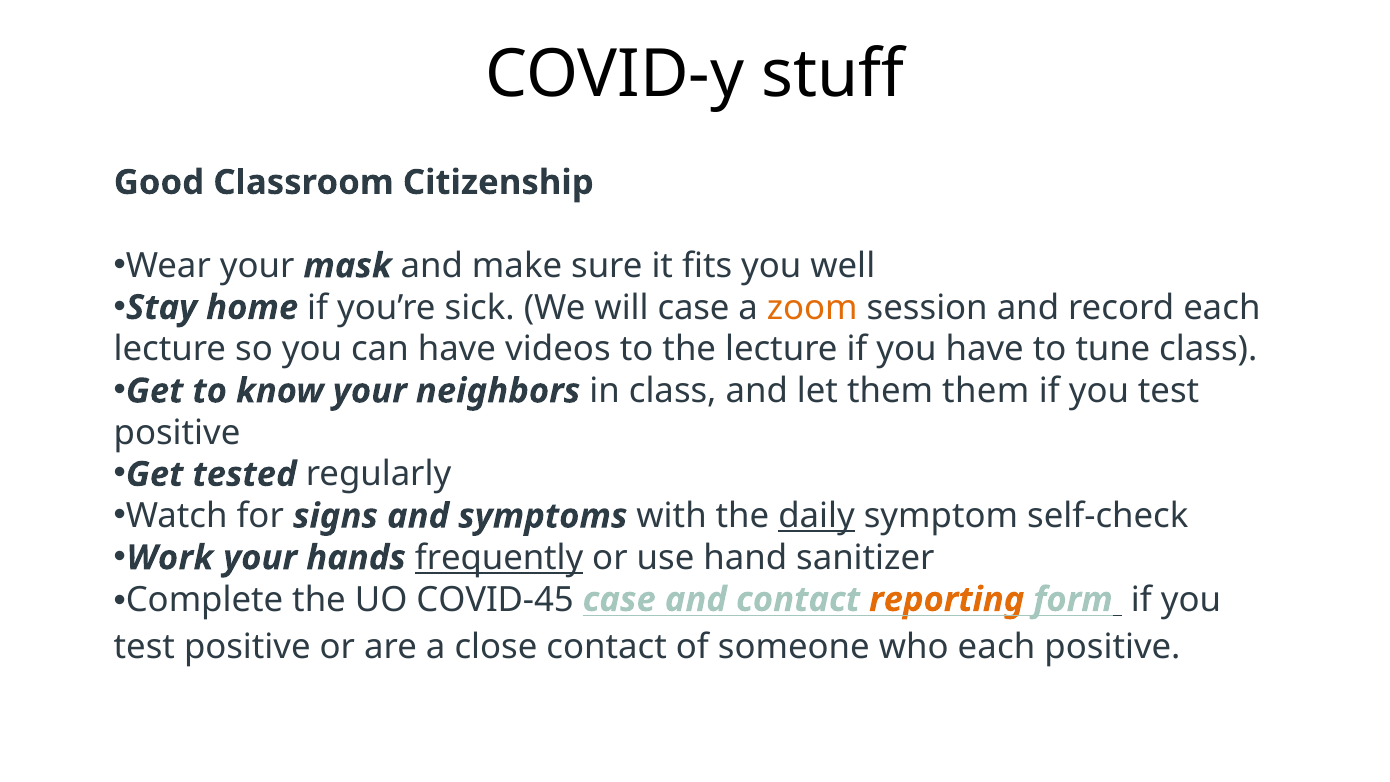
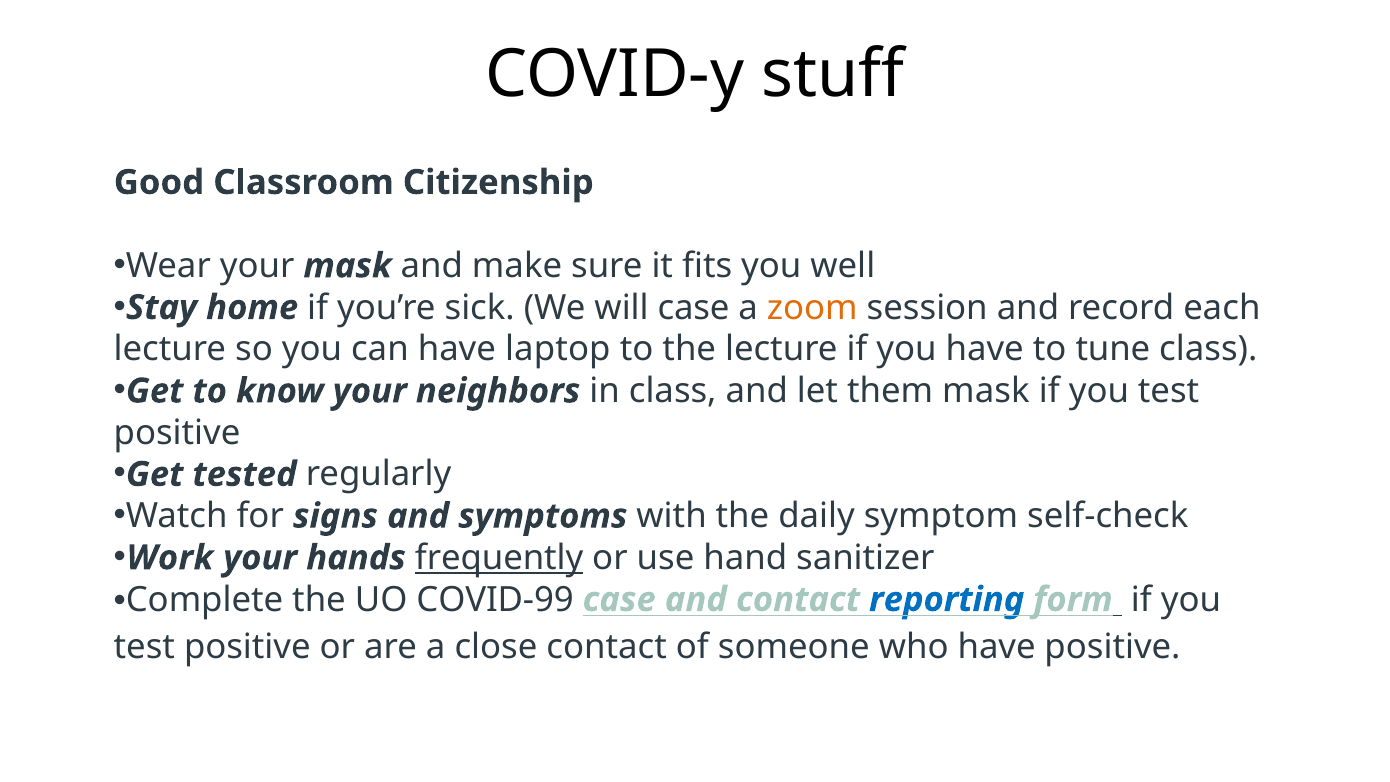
videos: videos -> laptop (558, 349)
them them: them -> mask (986, 391)
daily underline: present -> none (817, 516)
COVID-45: COVID-45 -> COVID-99 (495, 599)
reporting colour: orange -> blue (947, 599)
who each: each -> have (997, 647)
